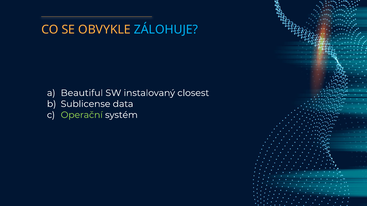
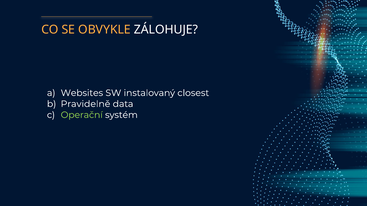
ZÁLOHUJE colour: light blue -> white (166, 30)
Beautiful: Beautiful -> Websites (82, 93)
Sublicense: Sublicense -> Pravidelně (86, 104)
